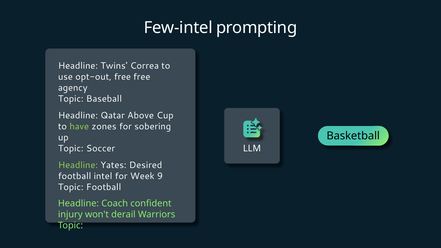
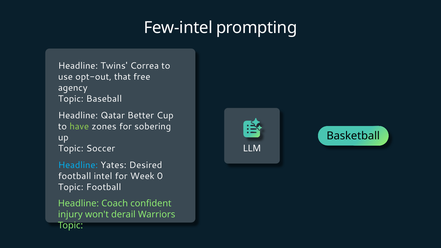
opt-out free: free -> that (122, 77)
Above: Above -> Better (141, 115)
Headline colour: light green -> light blue (78, 165)
9: 9 -> 0 (160, 176)
